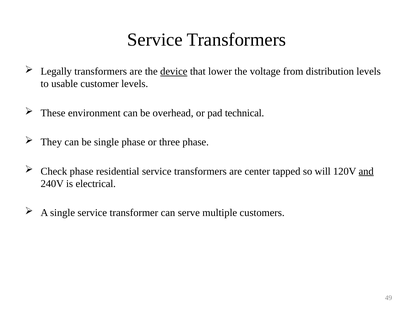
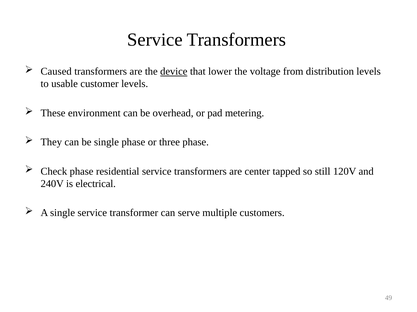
Legally: Legally -> Caused (56, 72)
technical: technical -> metering (245, 113)
will: will -> still (323, 172)
and underline: present -> none (366, 172)
